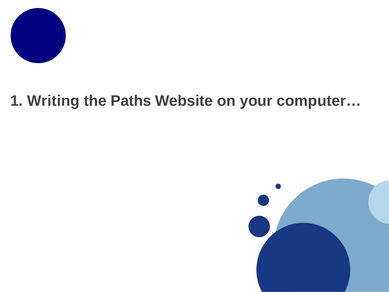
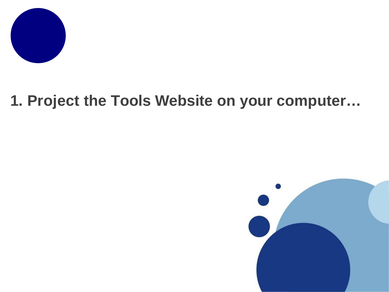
Writing: Writing -> Project (53, 101)
Paths: Paths -> Tools (131, 101)
